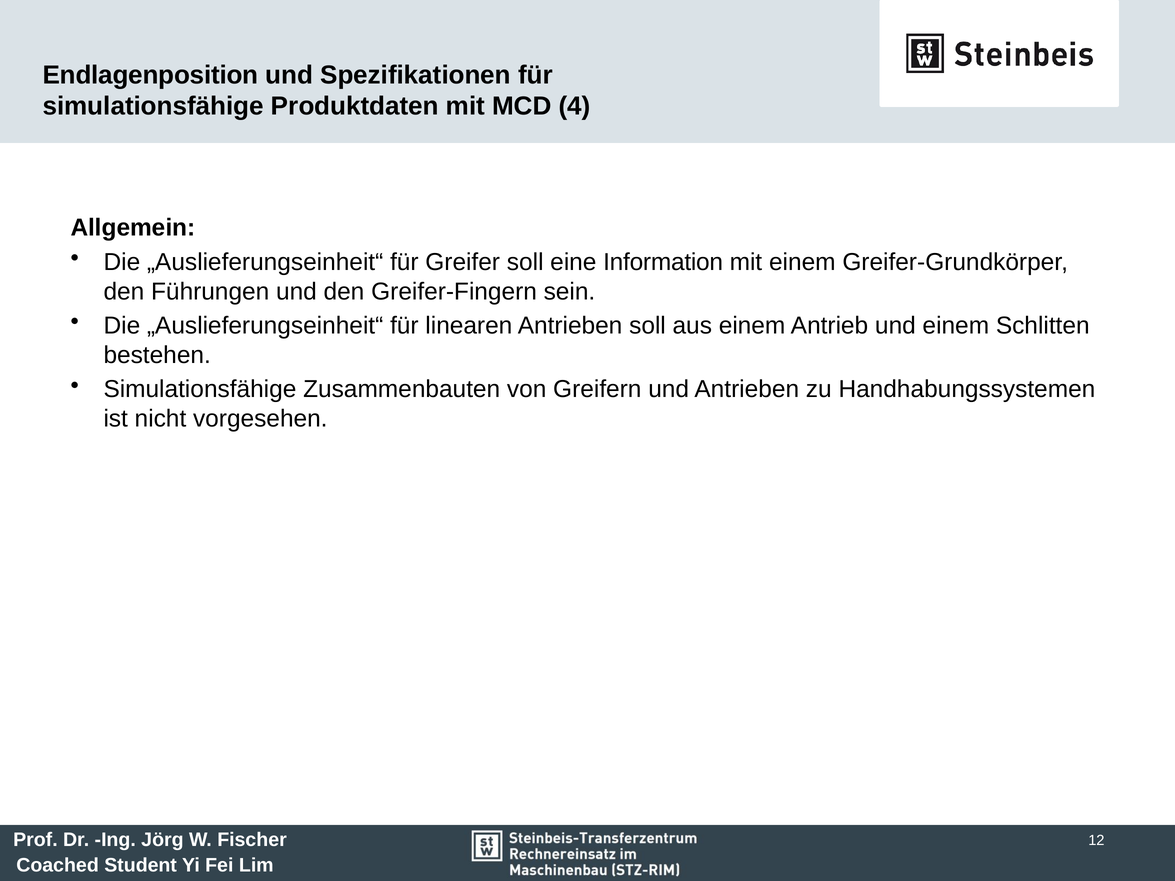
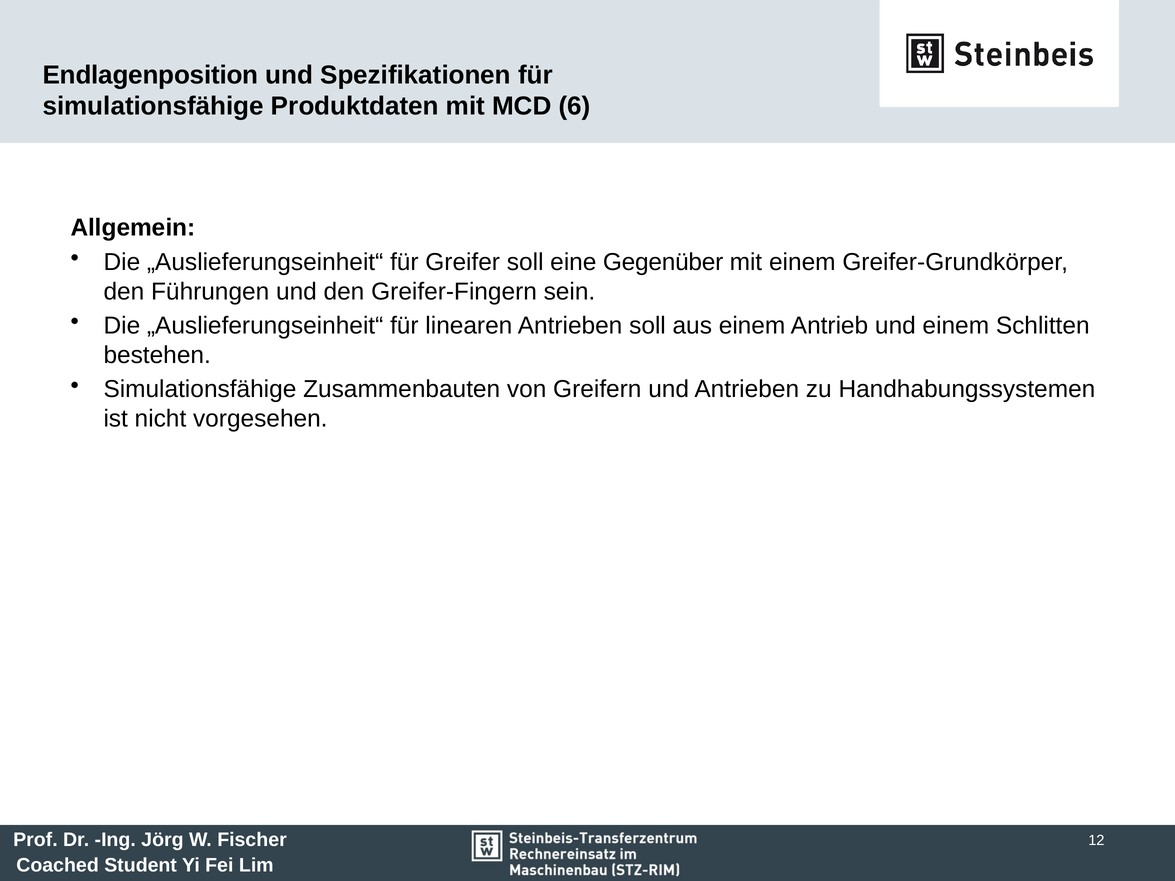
4: 4 -> 6 (575, 106)
Information: Information -> Gegenüber (663, 262)
